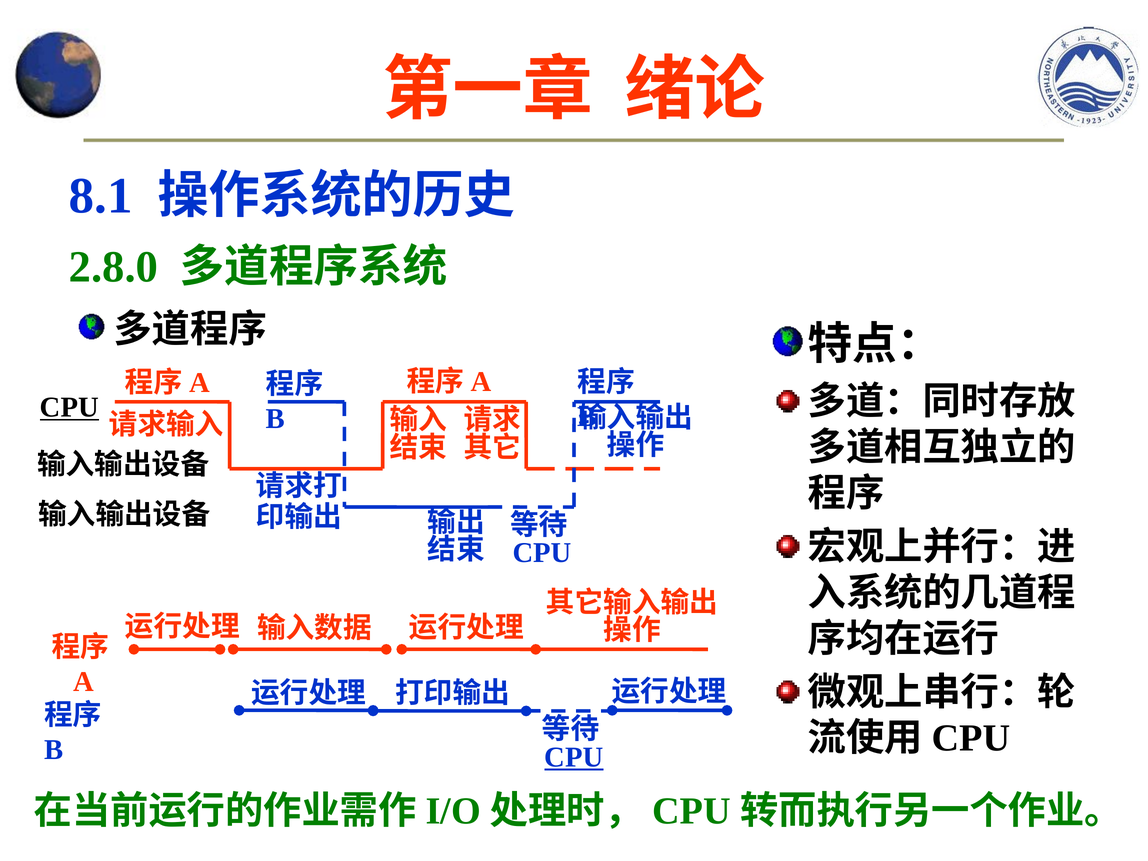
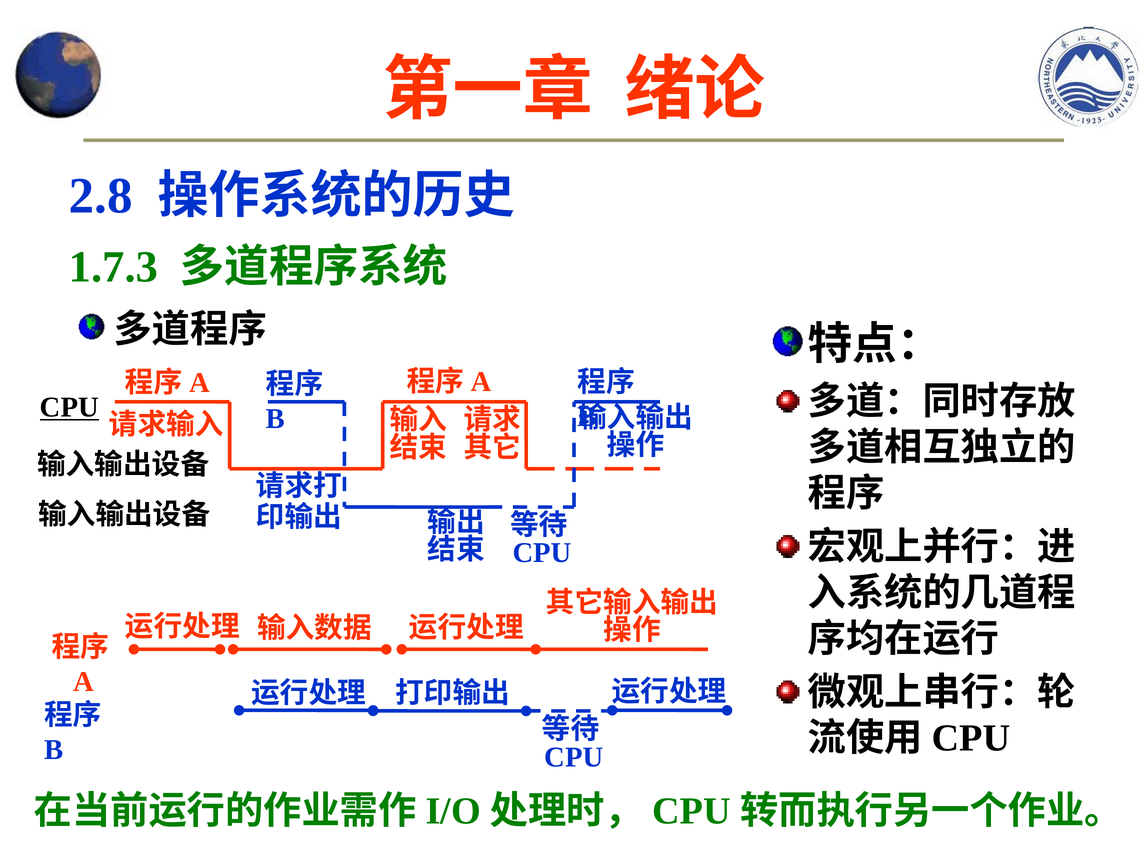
8.1: 8.1 -> 2.8 (101, 196)
2.8.0: 2.8.0 -> 1.7.3 (113, 267)
CPU underline: present -> none (574, 757)
